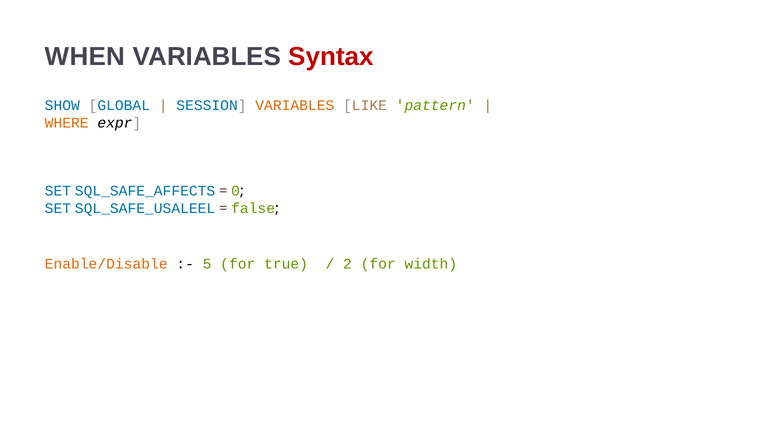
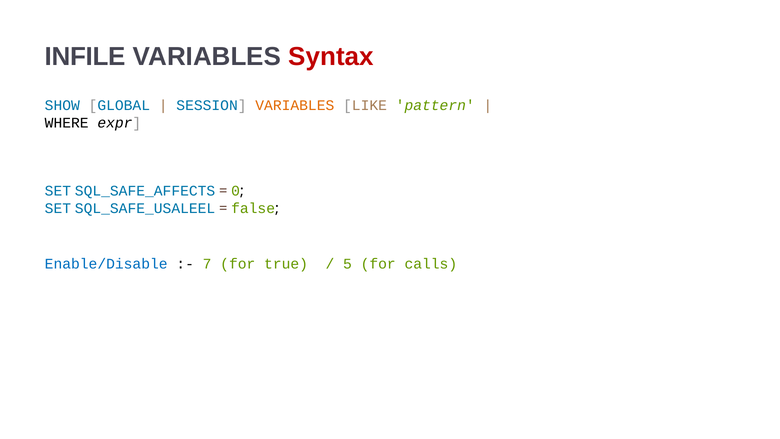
WHEN: WHEN -> INFILE (85, 56)
WHERE colour: orange -> black (67, 123)
Enable/Disable colour: orange -> blue (106, 264)
5: 5 -> 7 (207, 264)
2: 2 -> 5 (347, 264)
width: width -> calls (431, 264)
